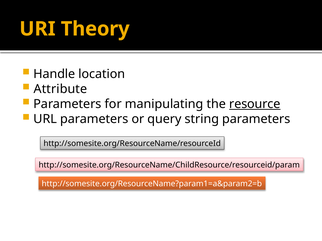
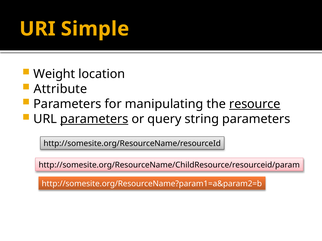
Theory: Theory -> Simple (95, 29)
Handle: Handle -> Weight (54, 74)
parameters underline: none -> present (94, 119)
